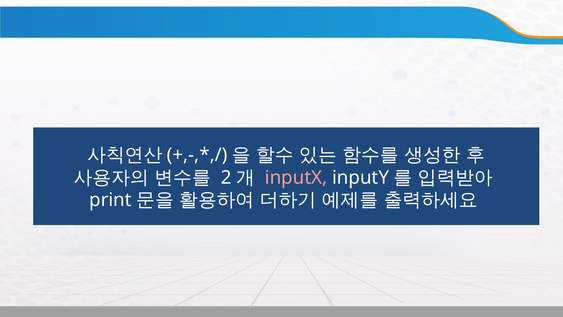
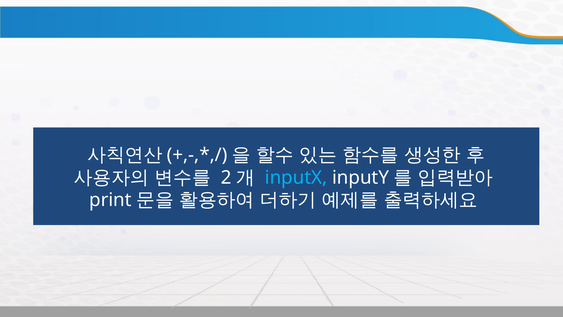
inputX colour: pink -> light blue (296, 177)
